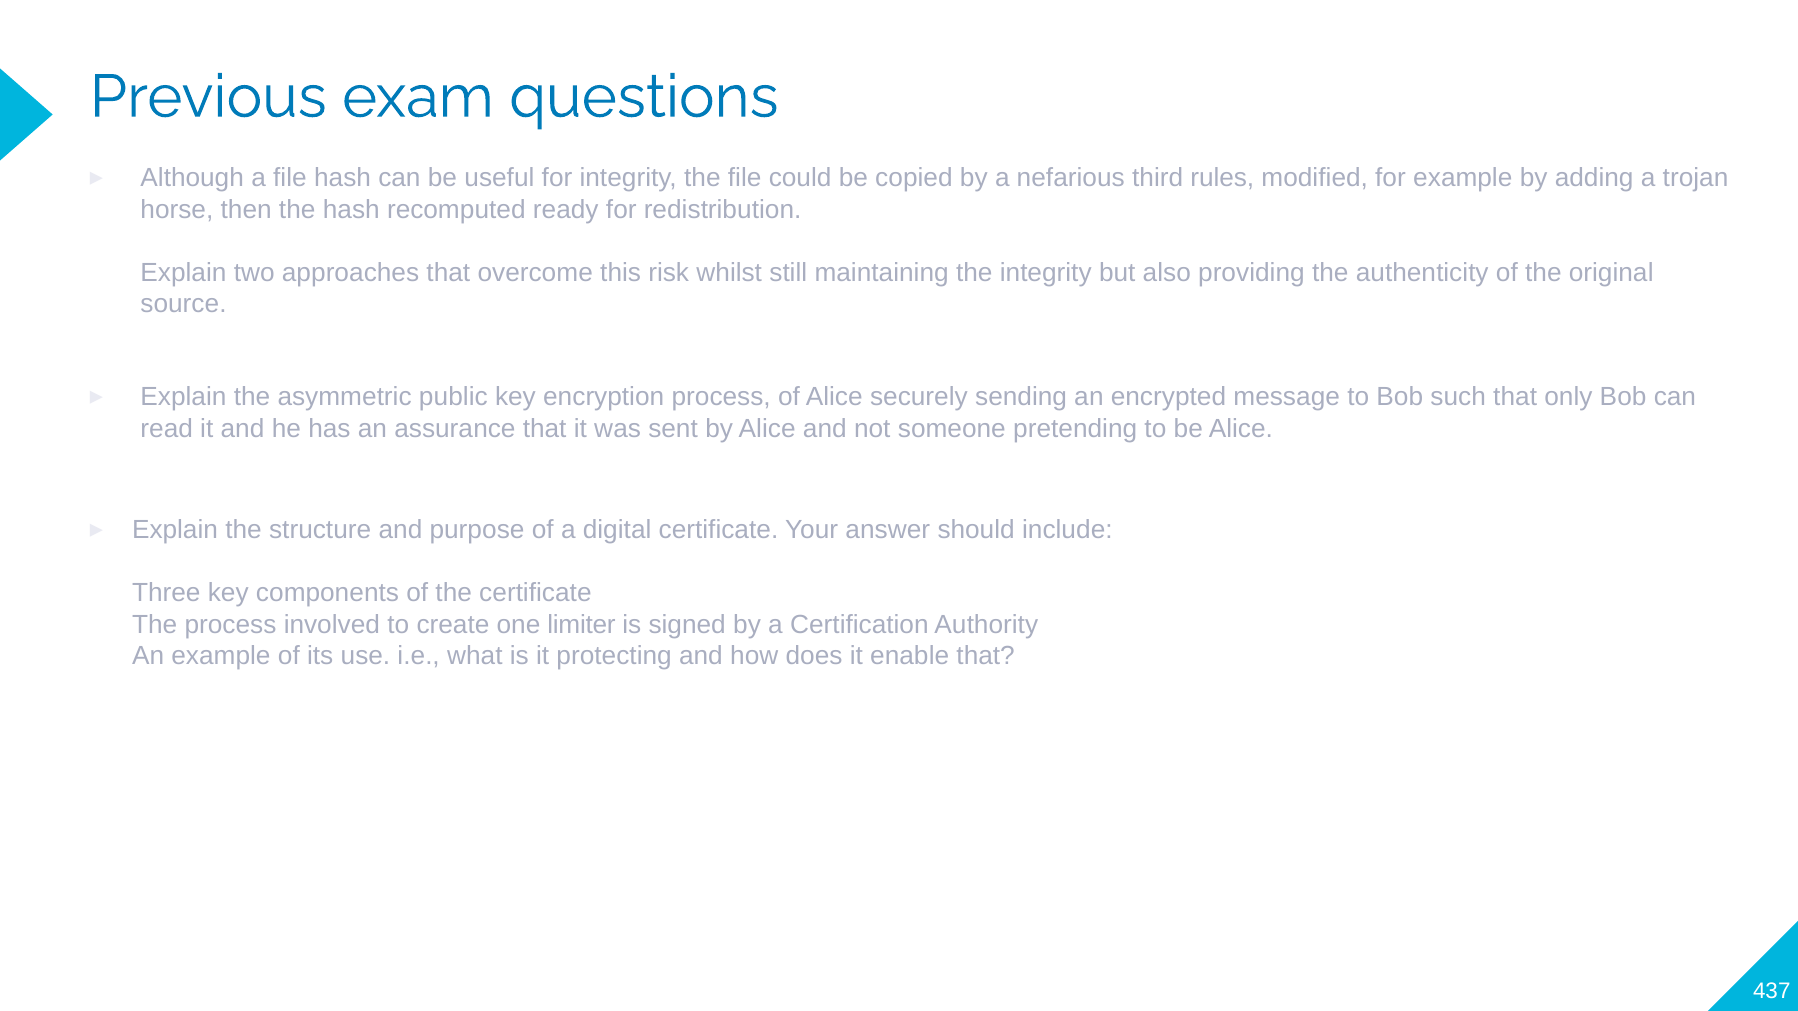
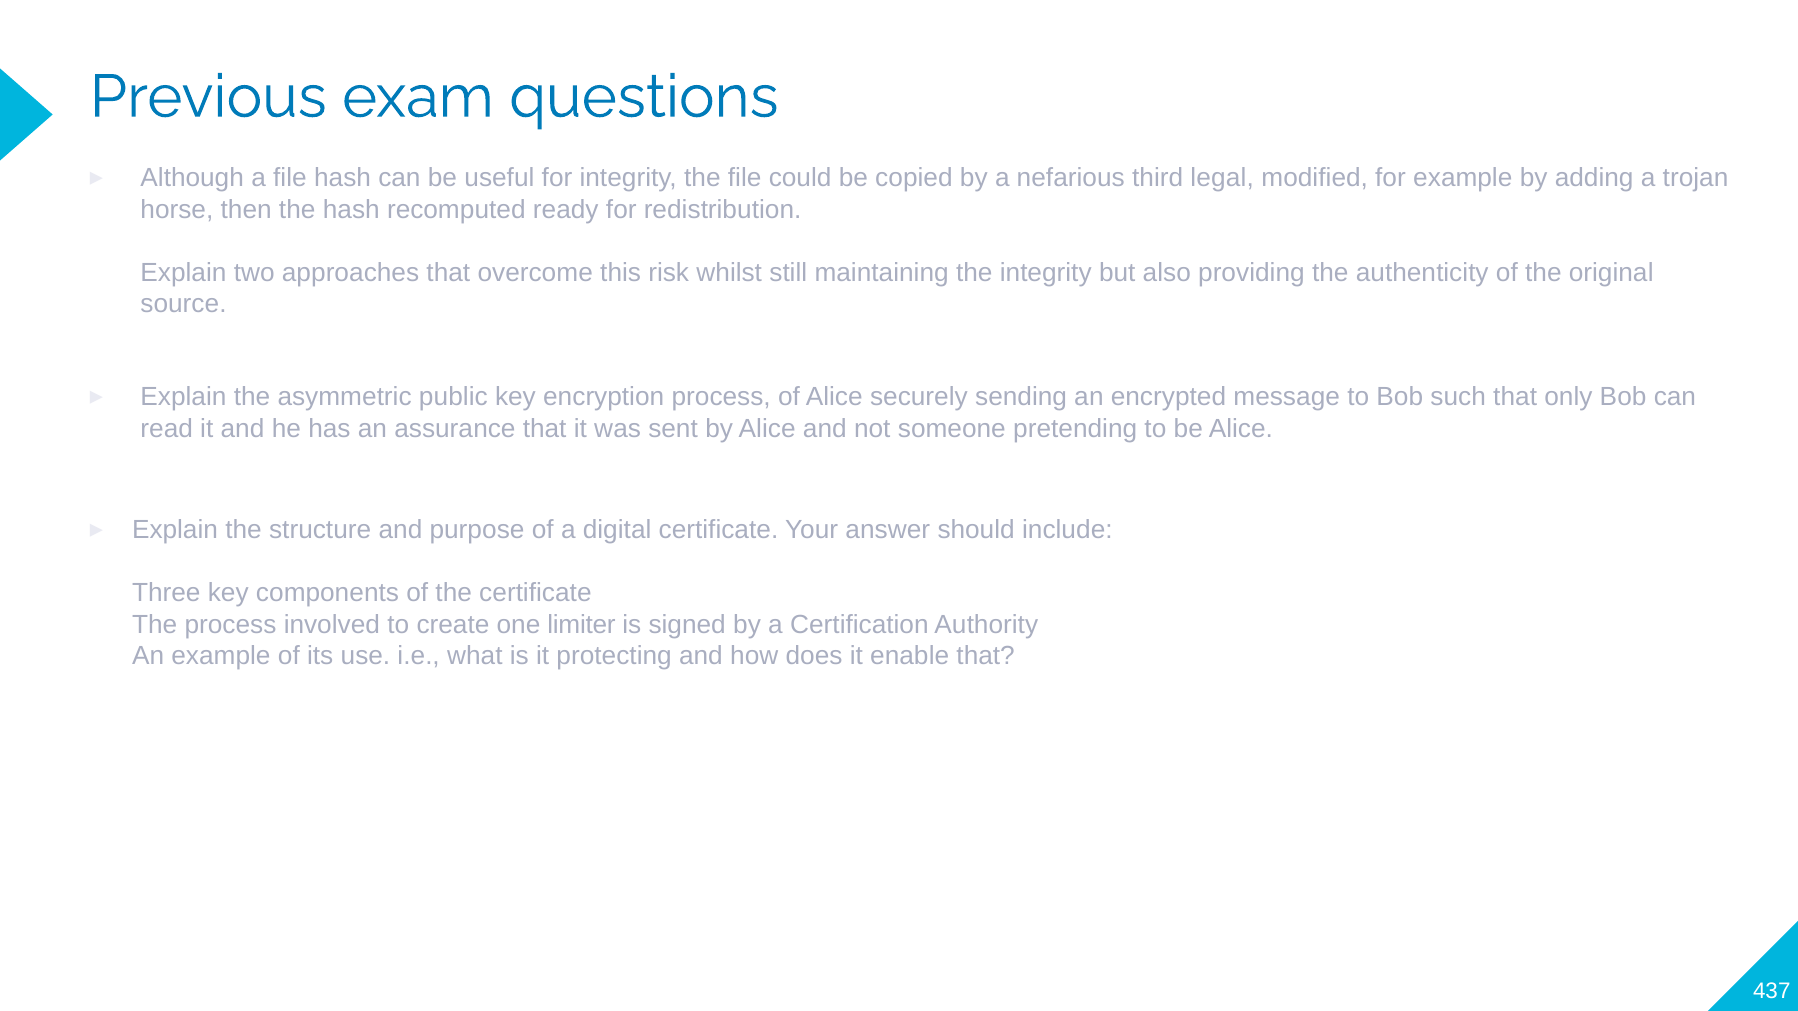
rules: rules -> legal (1222, 178)
